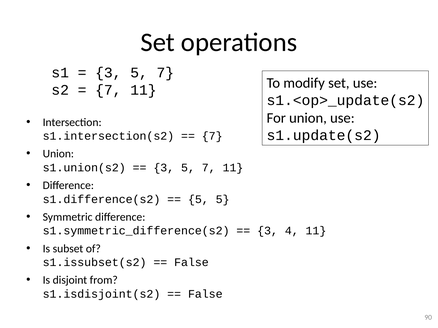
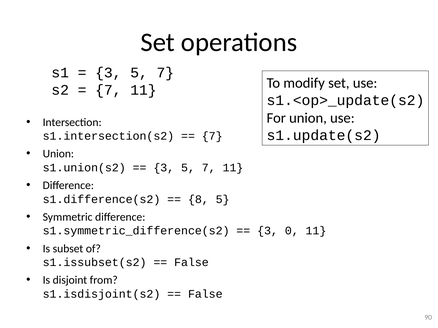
5: 5 -> 8 (198, 200)
4: 4 -> 0 (292, 231)
